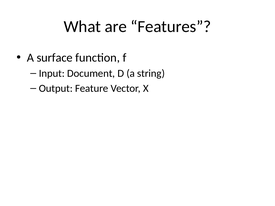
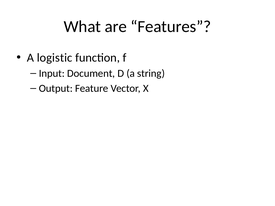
surface: surface -> logistic (55, 58)
